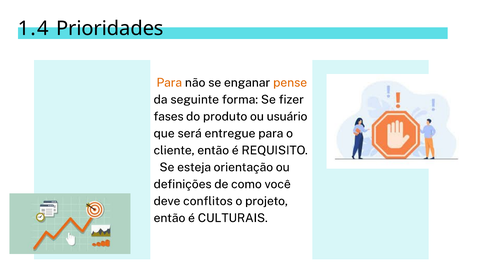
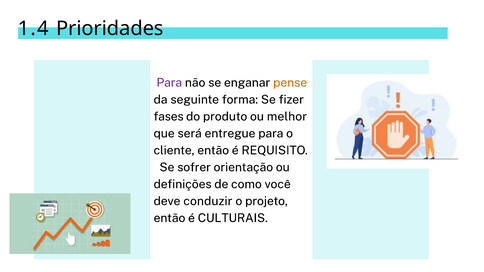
Para colour: orange -> purple (169, 83)
usuário: usuário -> melhor (287, 117)
esteja: esteja -> sofrer (194, 167)
conflitos: conflitos -> conduzir (208, 201)
